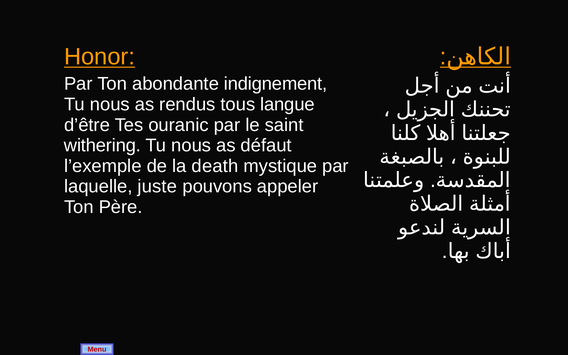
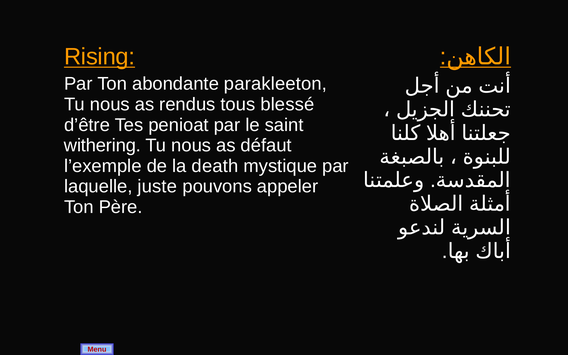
Honor: Honor -> Rising (100, 57)
indignement: indignement -> parakleeton (275, 84)
langue: langue -> blessé (287, 104)
ouranic: ouranic -> penioat (179, 125)
